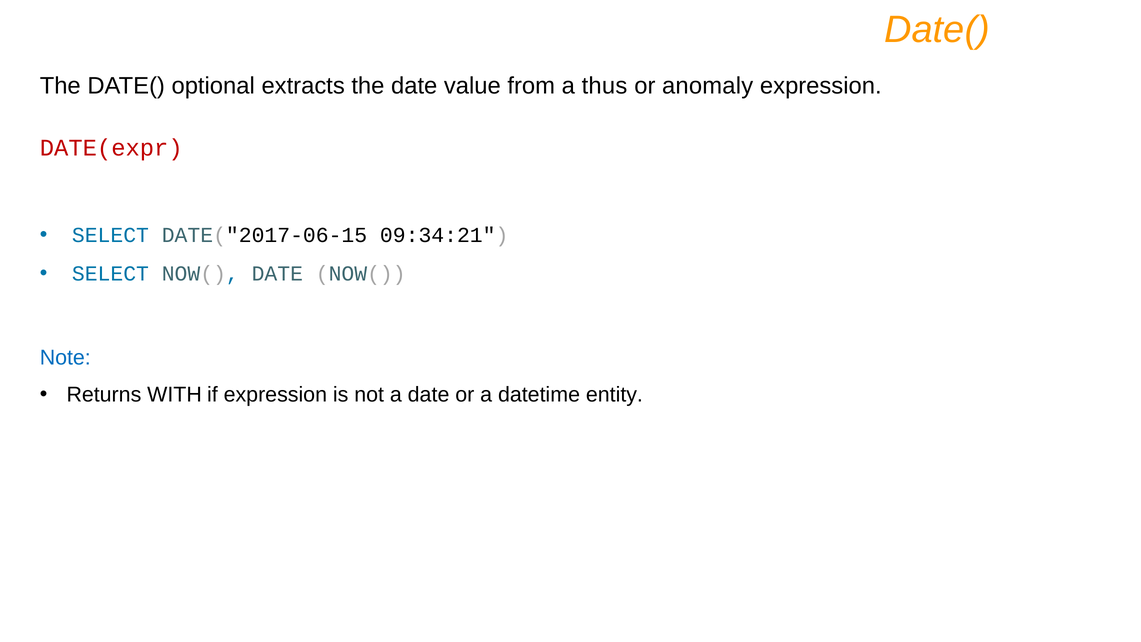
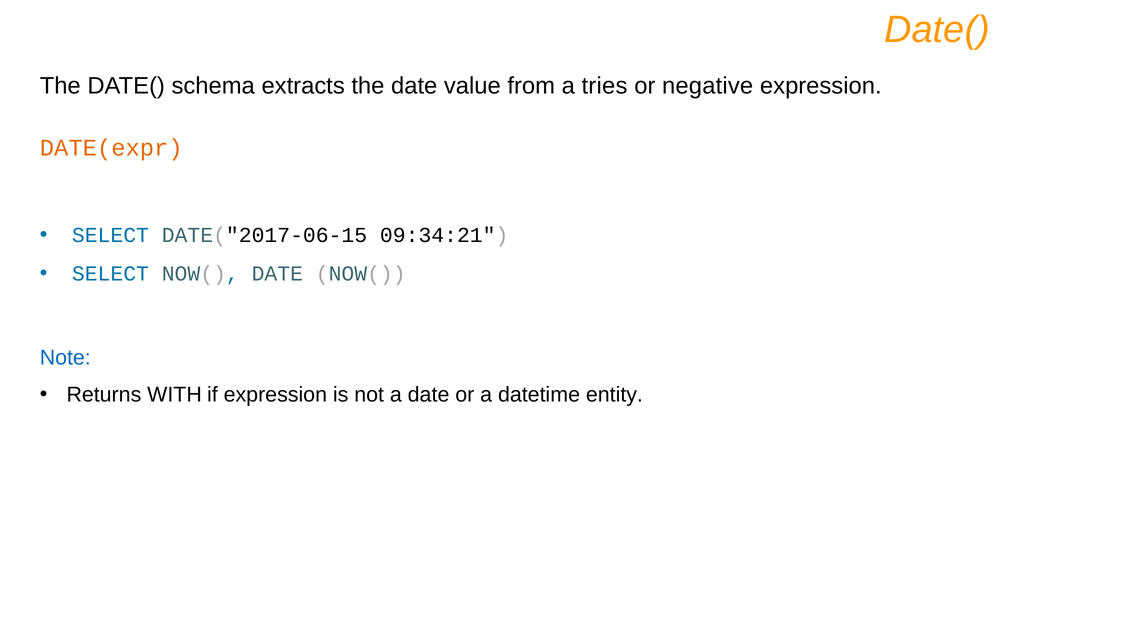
optional: optional -> schema (213, 86)
thus: thus -> tries (604, 86)
anomaly: anomaly -> negative (708, 86)
DATE(expr colour: red -> orange (111, 148)
